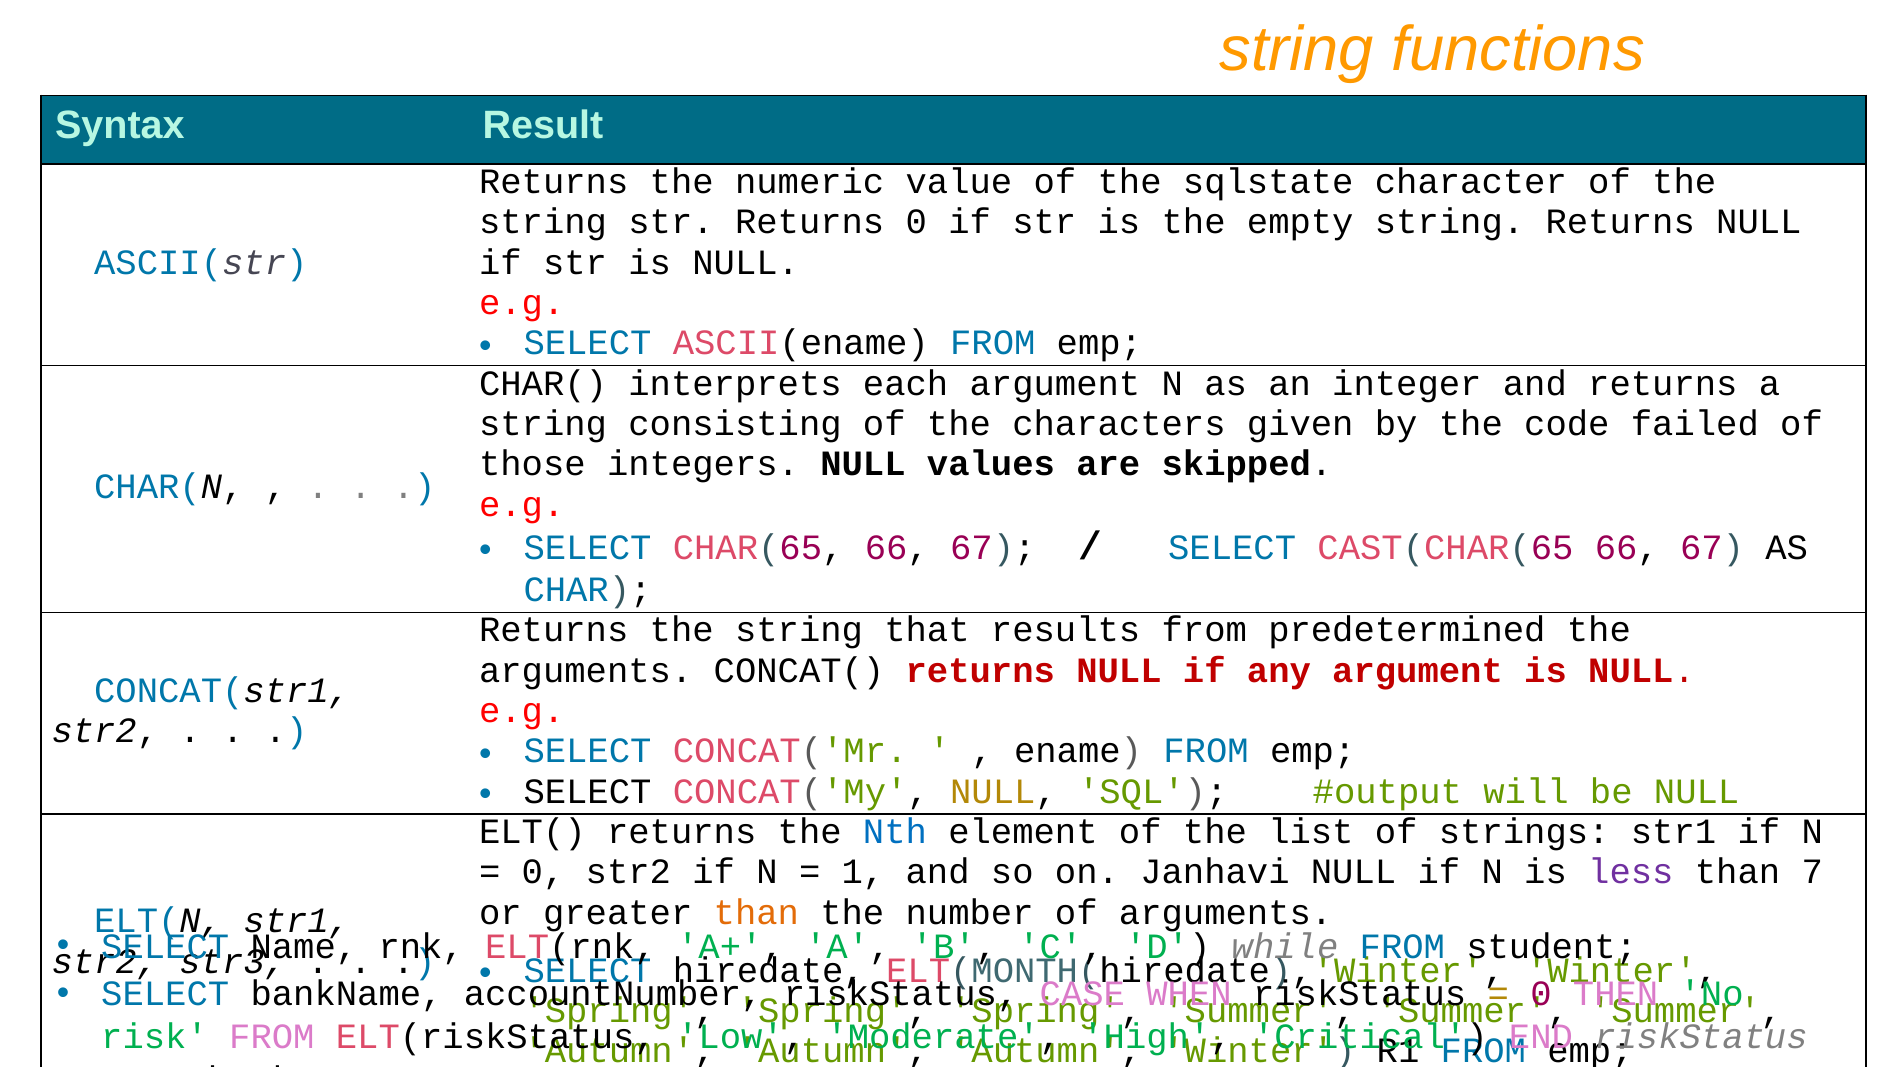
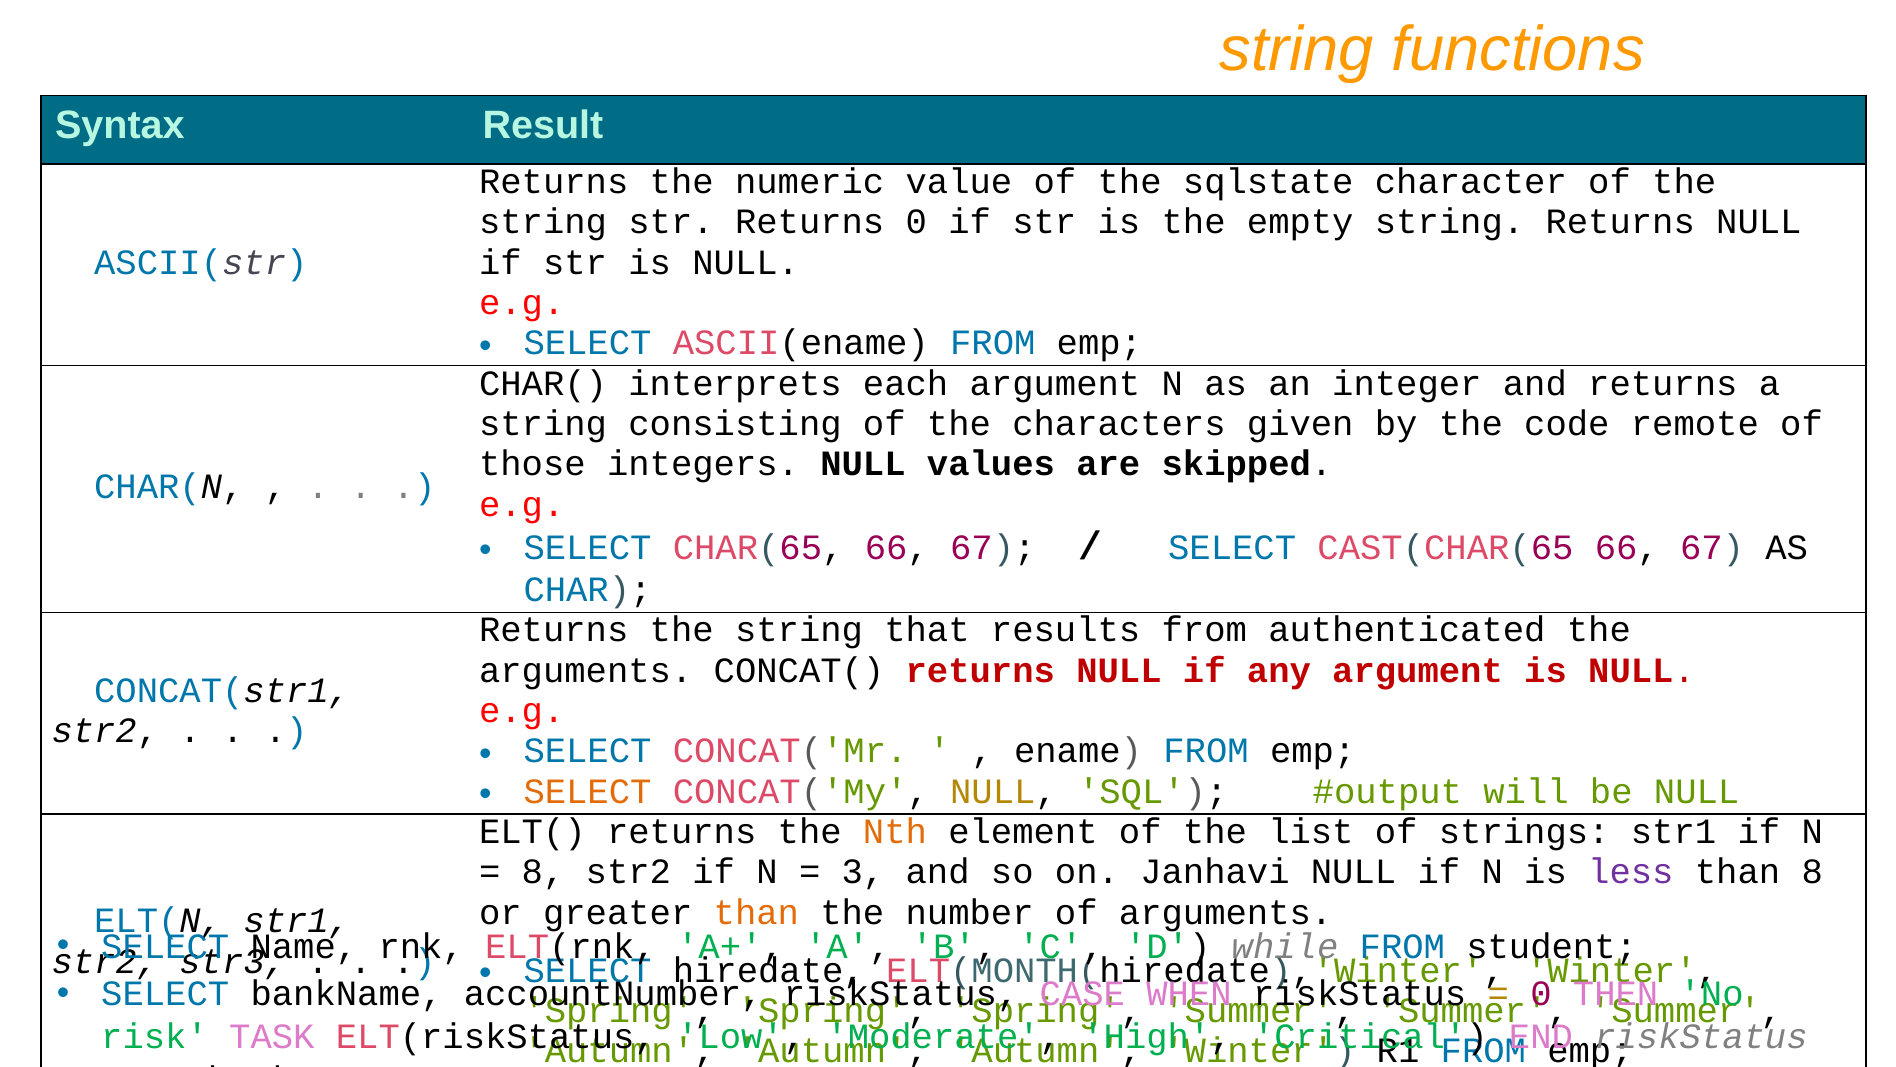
failed: failed -> remote (1695, 424)
predetermined: predetermined -> authenticated (1407, 630)
SELECT colour: black -> orange (587, 791)
Nth colour: blue -> orange (895, 831)
0: 0 -> 8 (543, 872)
1: 1 -> 3 (863, 872)
than 7: 7 -> 8 (1812, 872)
risk FROM: FROM -> TASK (272, 1036)
